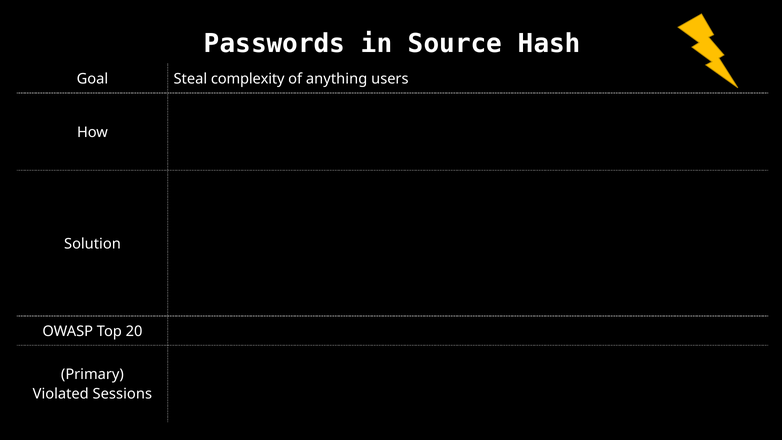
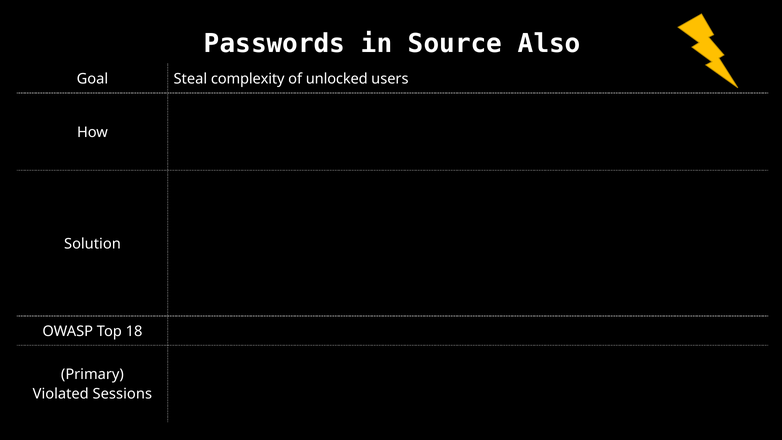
Hash: Hash -> Also (549, 44)
anything: anything -> unlocked (337, 79)
20: 20 -> 18 (134, 331)
